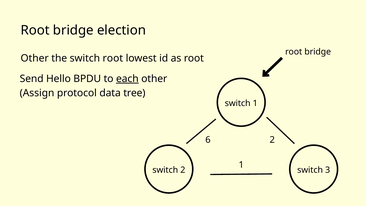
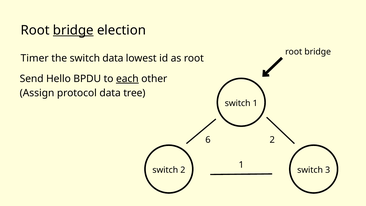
bridge underline: none -> present (73, 30)
Other: Other -> Timer (35, 58)
switch root: root -> data (113, 58)
